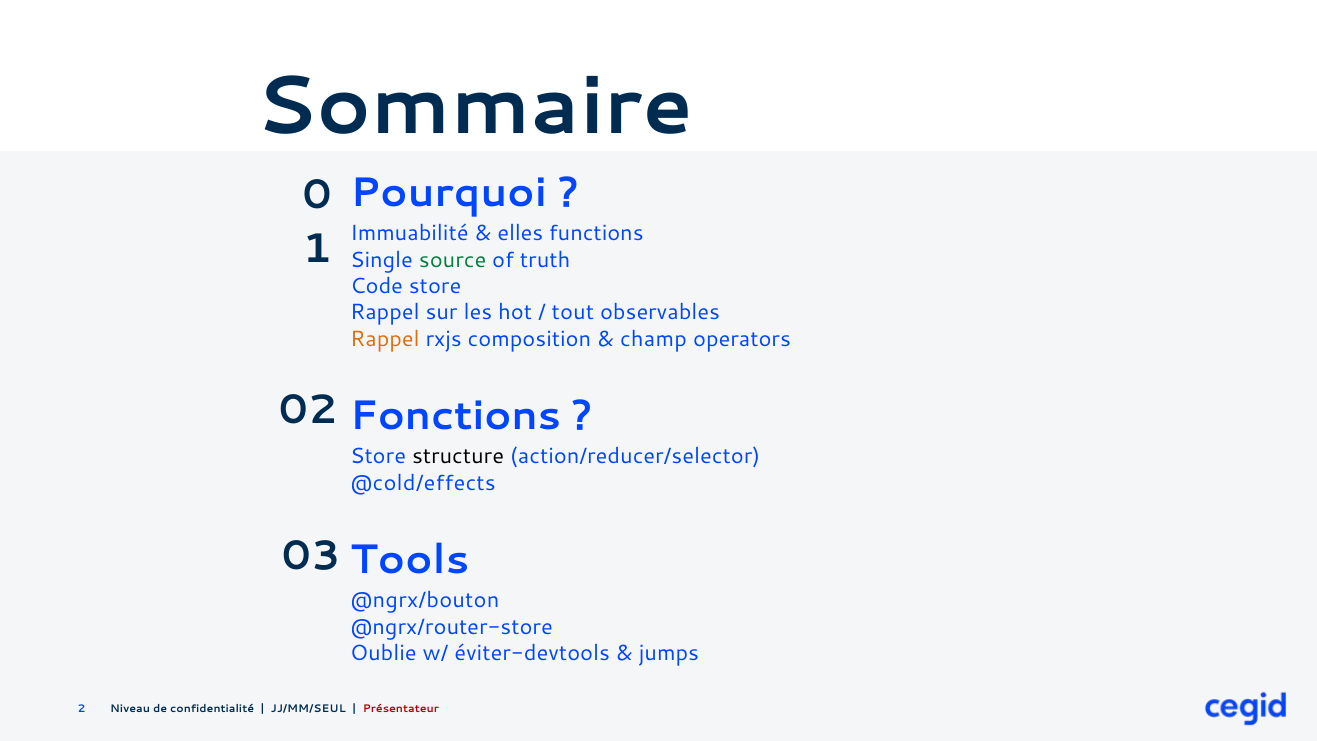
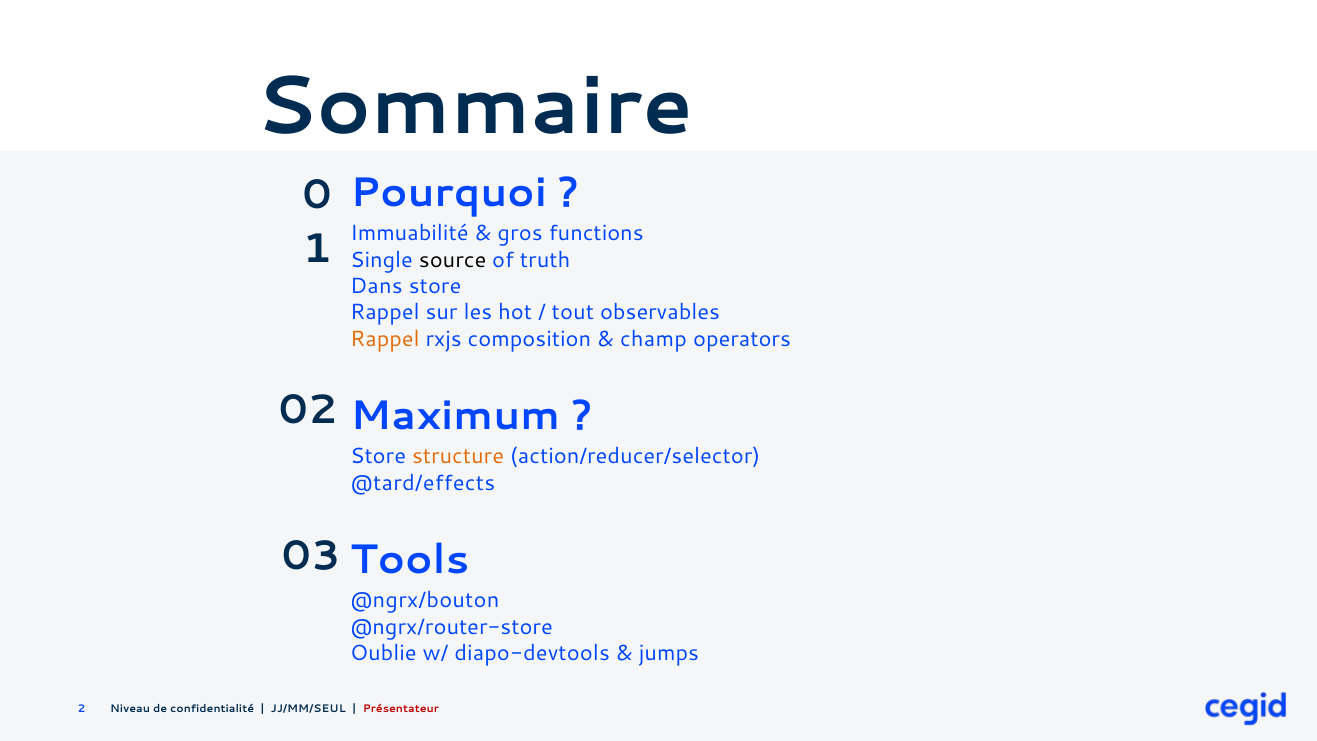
elles: elles -> gros (520, 234)
source colour: green -> black (453, 260)
Code: Code -> Dans (376, 286)
Fonctions: Fonctions -> Maximum (455, 416)
structure colour: black -> orange (458, 457)
@cold/effects: @cold/effects -> @tard/effects (423, 483)
éviter-devtools: éviter-devtools -> diapo-devtools (532, 653)
